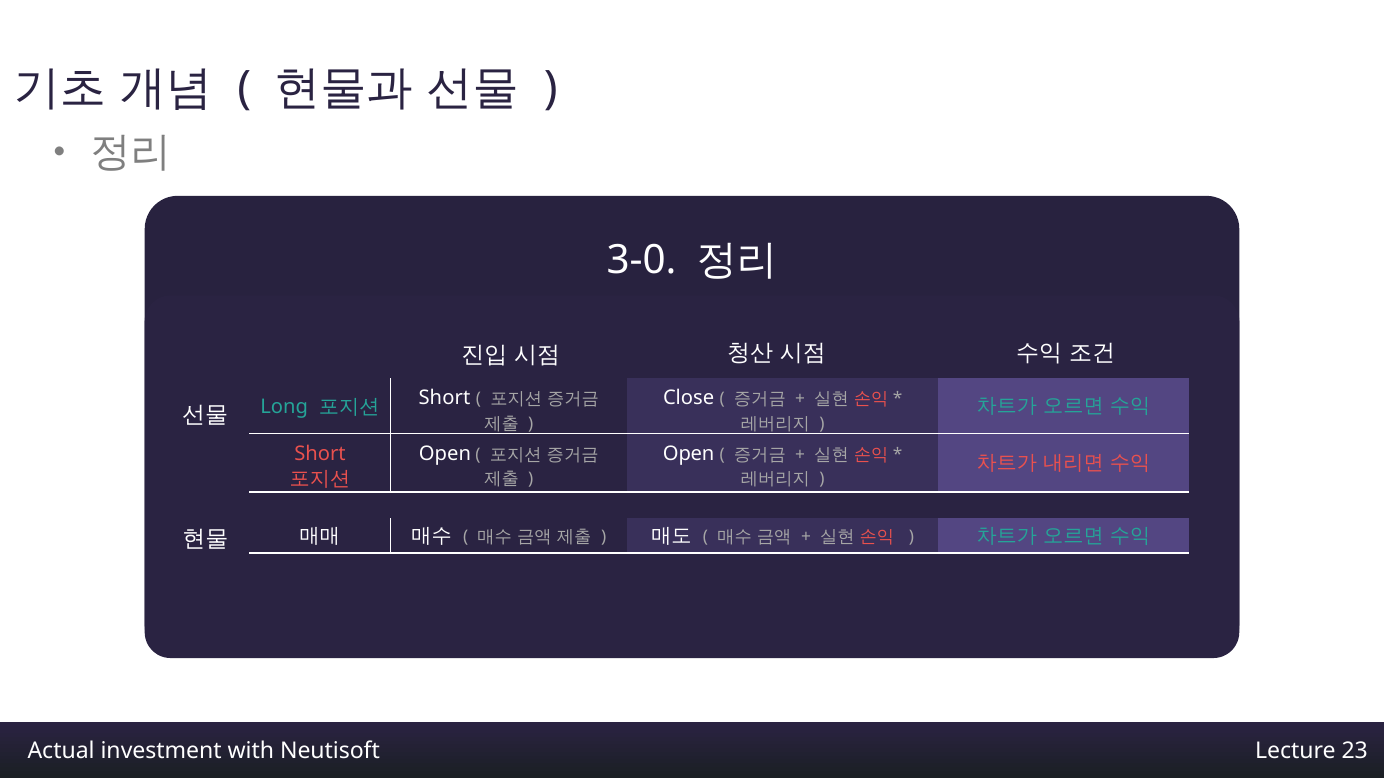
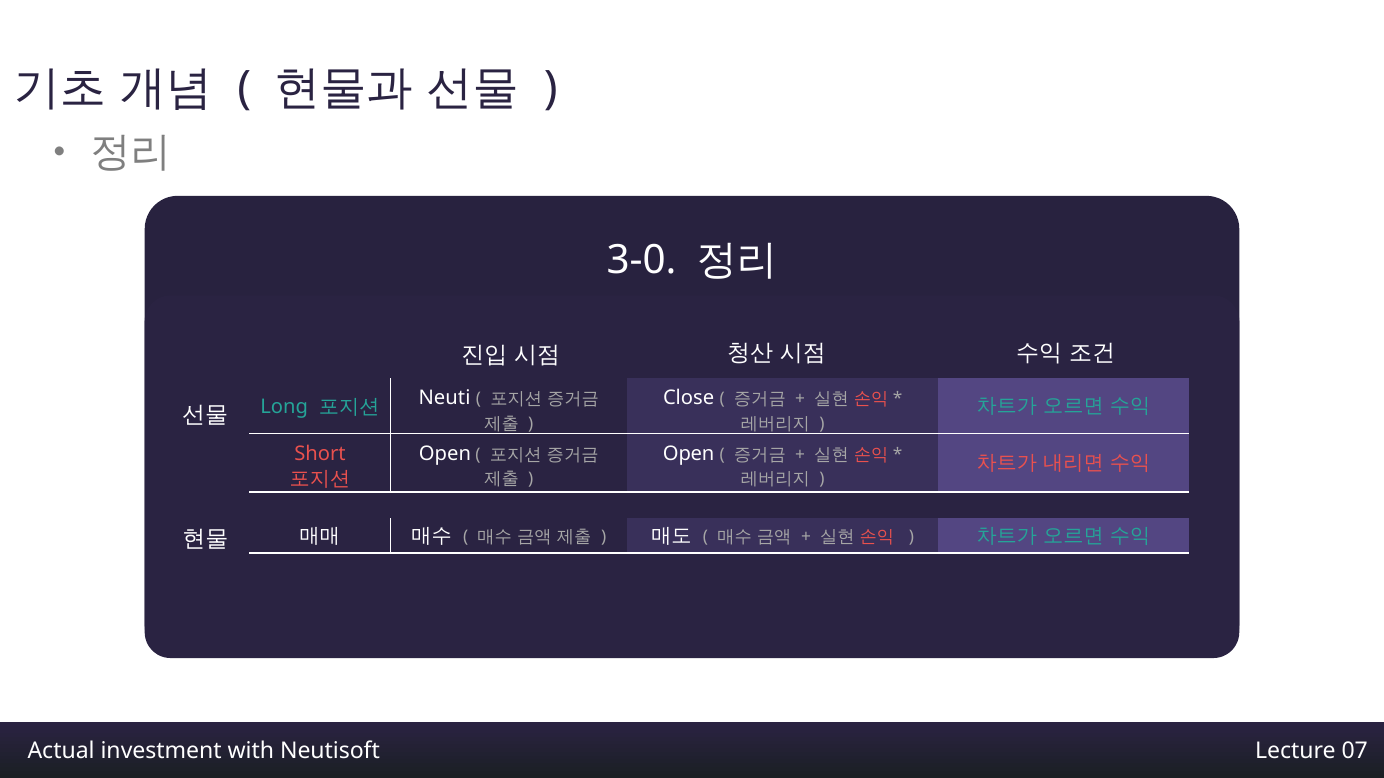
Short: Short -> Neuti (445, 399)
23: 23 -> 07 (1355, 752)
